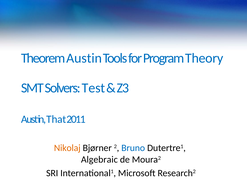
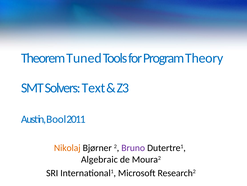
Theorem Austin: Austin -> Tuned (84, 58)
Test: Test -> Text (94, 88)
That: That -> Bool (56, 119)
Bruno colour: blue -> purple (133, 147)
